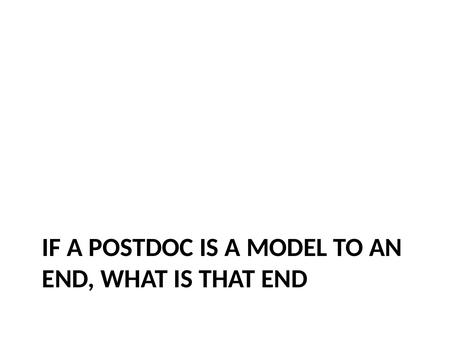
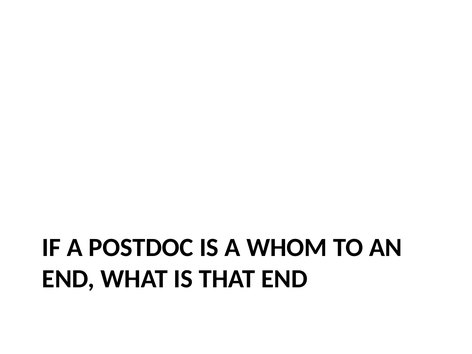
MODEL: MODEL -> WHOM (287, 247)
